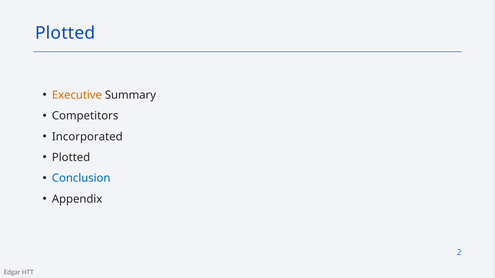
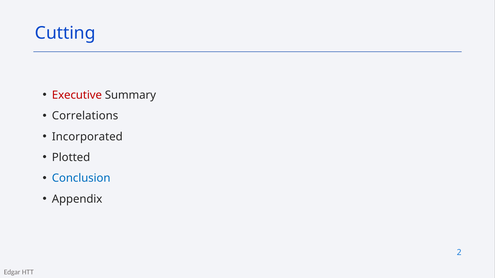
Plotted: Plotted -> Cutting (65, 33)
Executive colour: orange -> red (77, 95)
Competitors: Competitors -> Correlations (85, 116)
